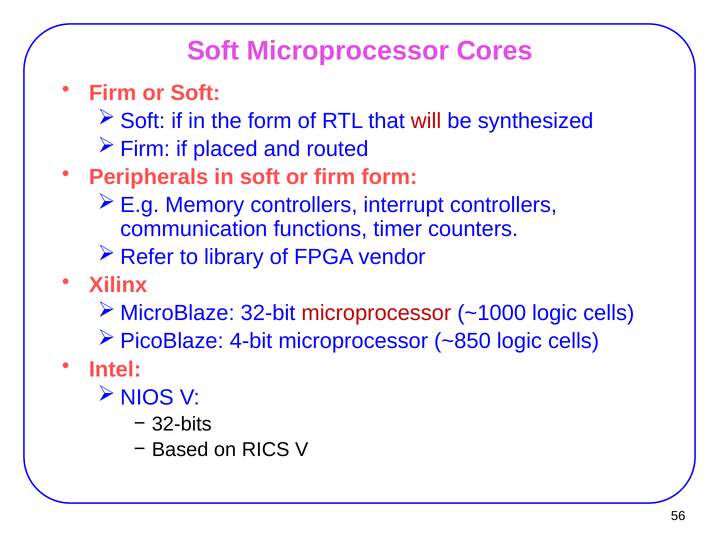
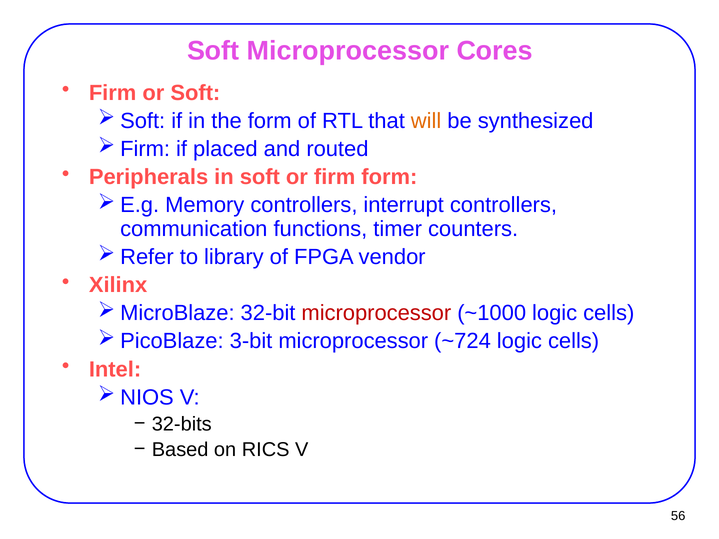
will colour: red -> orange (426, 121)
4-bit: 4-bit -> 3-bit (251, 341)
~850: ~850 -> ~724 (462, 341)
